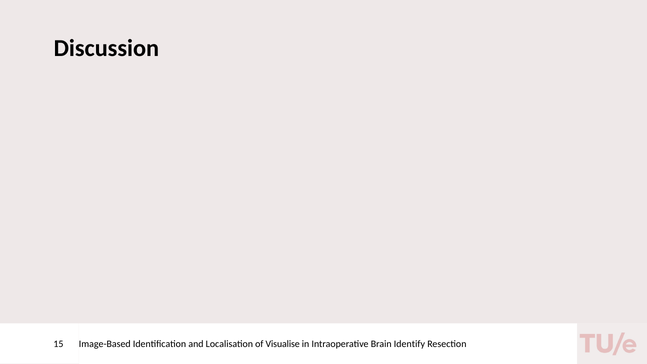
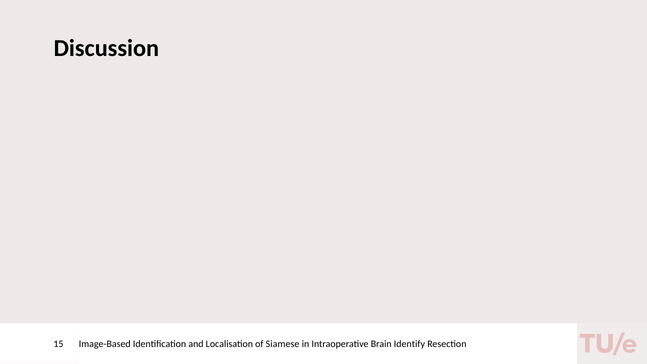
Visualise: Visualise -> Siamese (283, 344)
